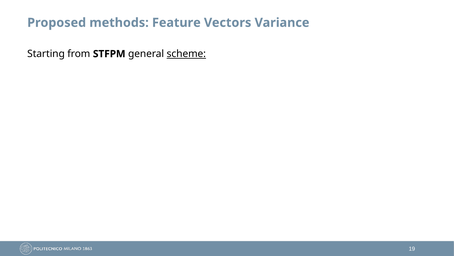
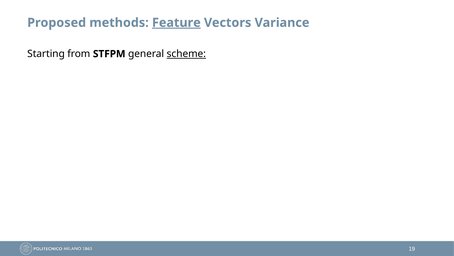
Feature underline: none -> present (176, 23)
